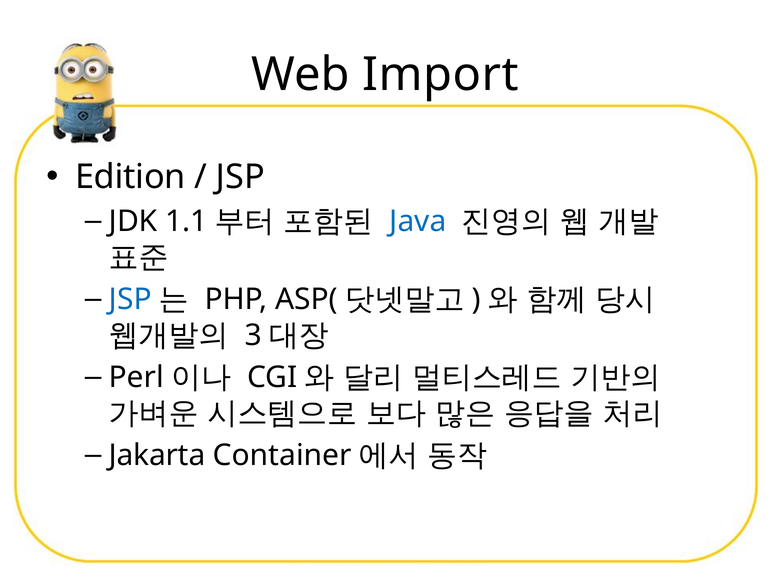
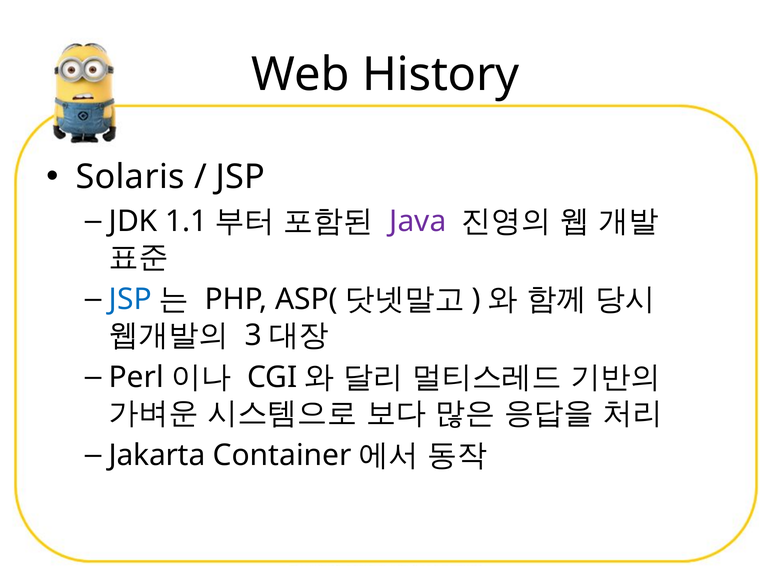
Import: Import -> History (441, 75)
Edition: Edition -> Solaris (130, 177)
Java colour: blue -> purple (418, 221)
